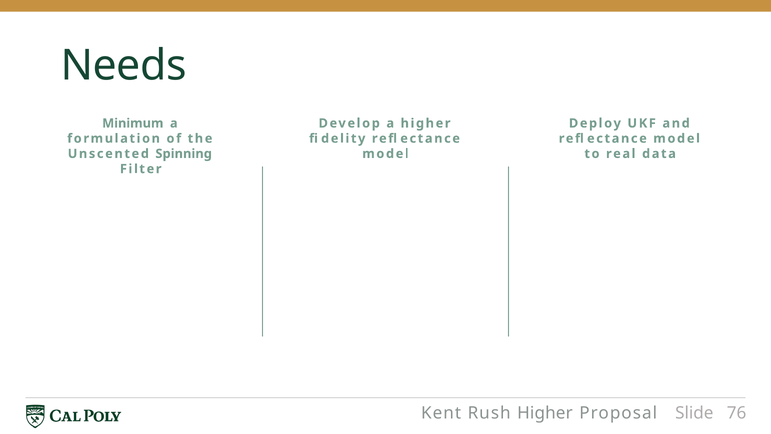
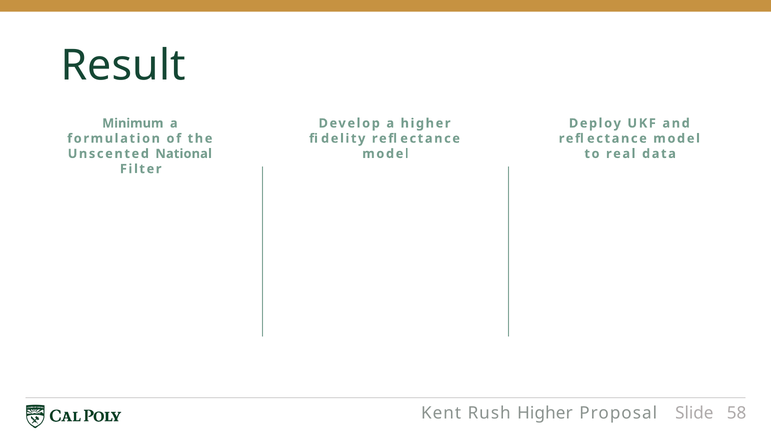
Needs: Needs -> Result (123, 65)
Spinning: Spinning -> National (184, 154)
76: 76 -> 58 (737, 413)
